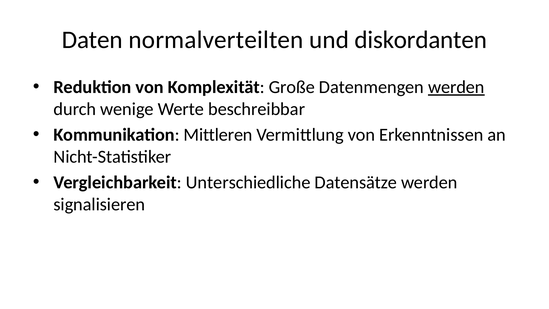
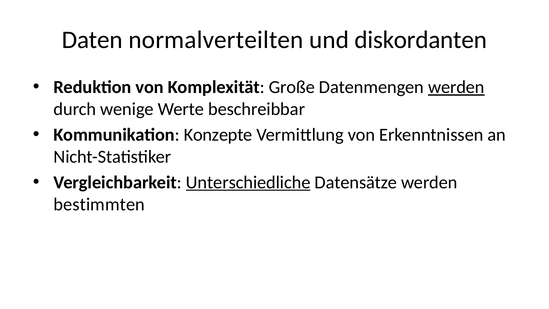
Mittleren: Mittleren -> Konzepte (218, 135)
Unterschiedliche underline: none -> present (248, 182)
signalisieren: signalisieren -> bestimmten (99, 204)
